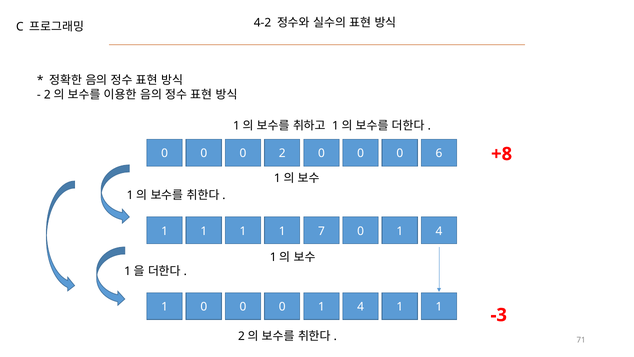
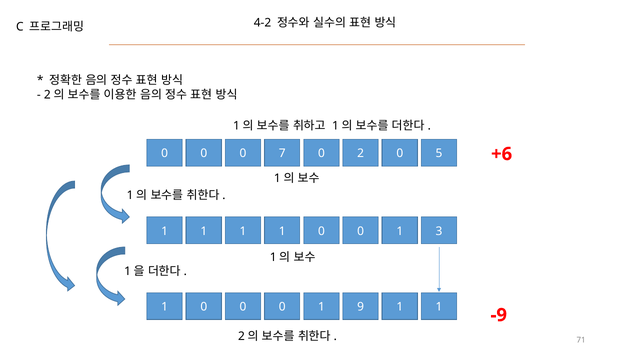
2: 2 -> 7 (282, 153)
0: 0 -> 2 (361, 153)
6: 6 -> 5 (439, 153)
+8: +8 -> +6 (502, 154)
7: 7 -> 0 (321, 231)
4: 4 -> 3 (439, 231)
0 0 1 4: 4 -> 9 (361, 307)
-3: -3 -> -9 (499, 315)
